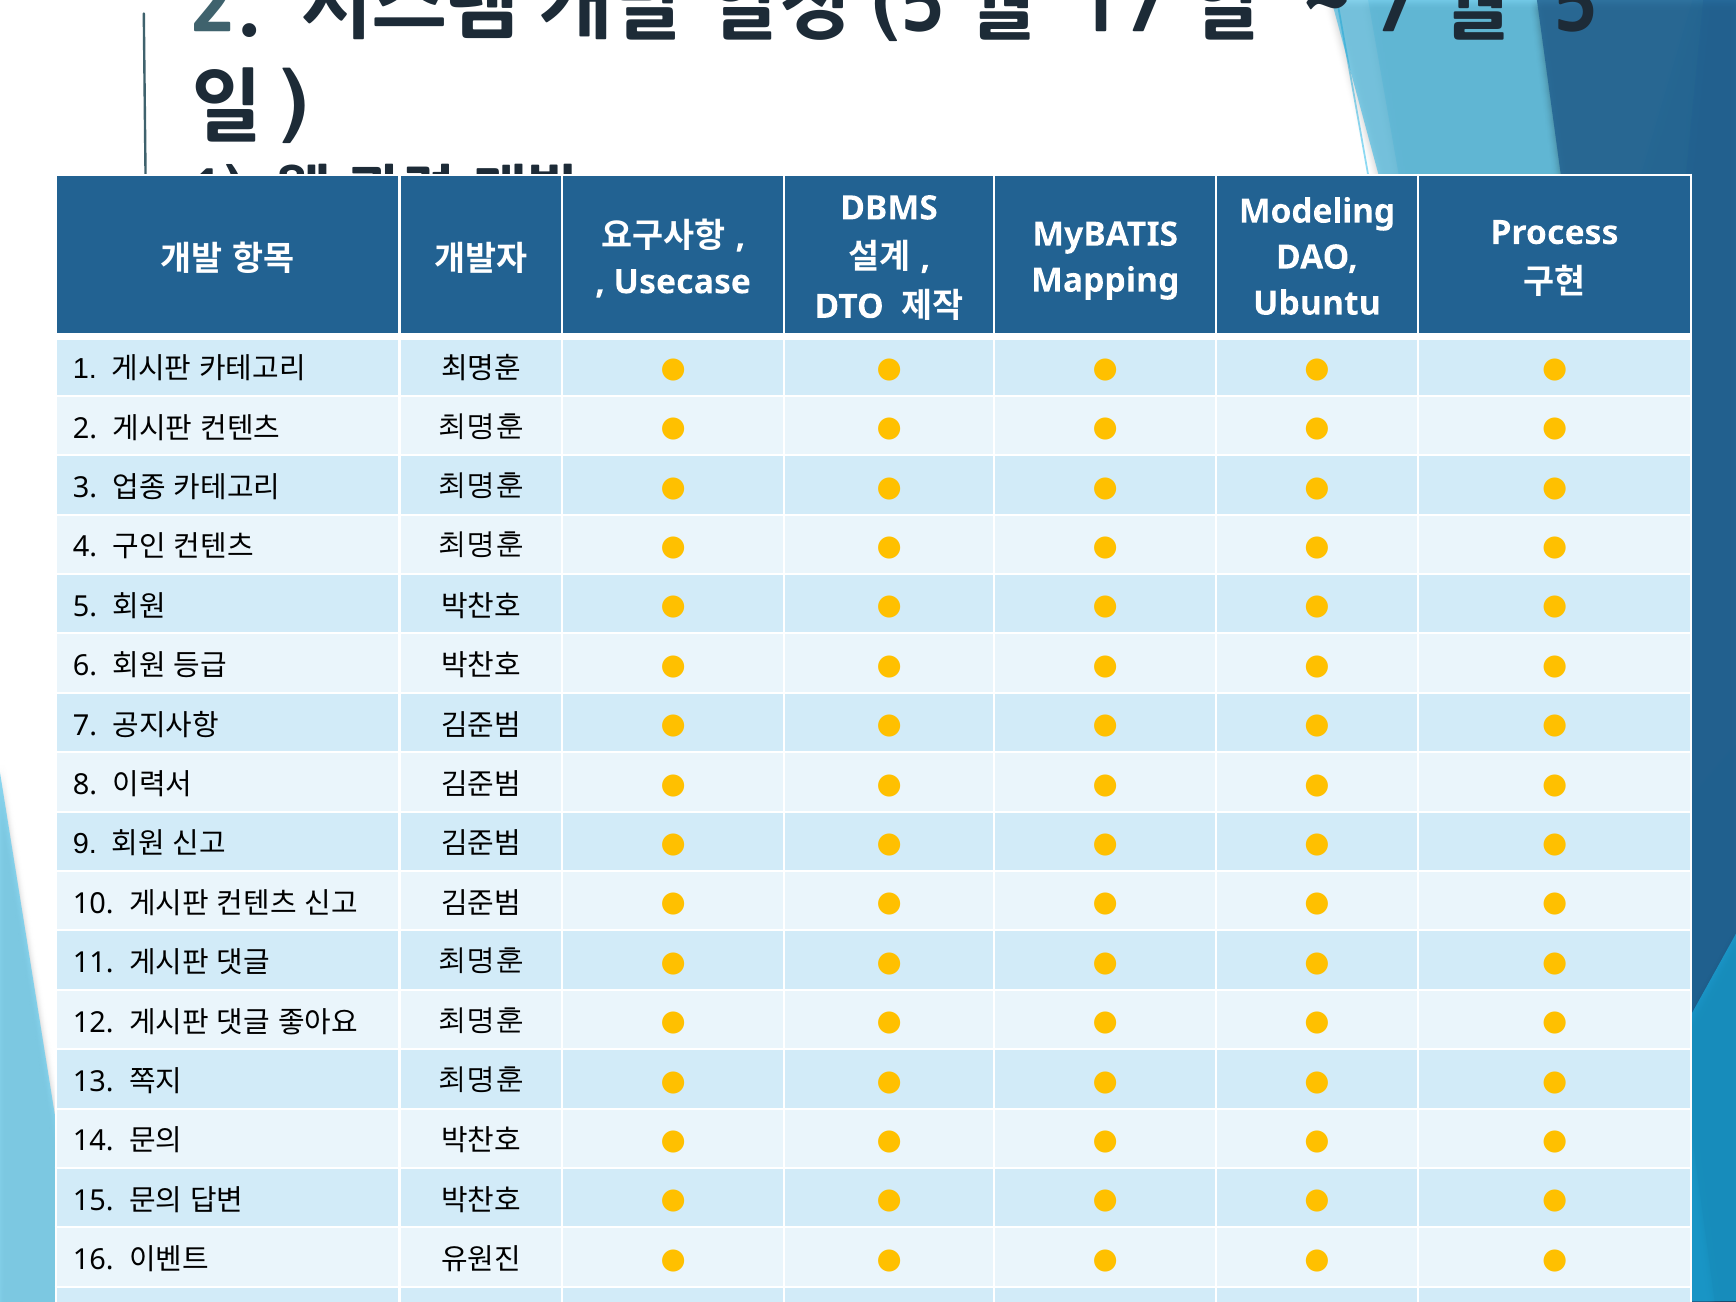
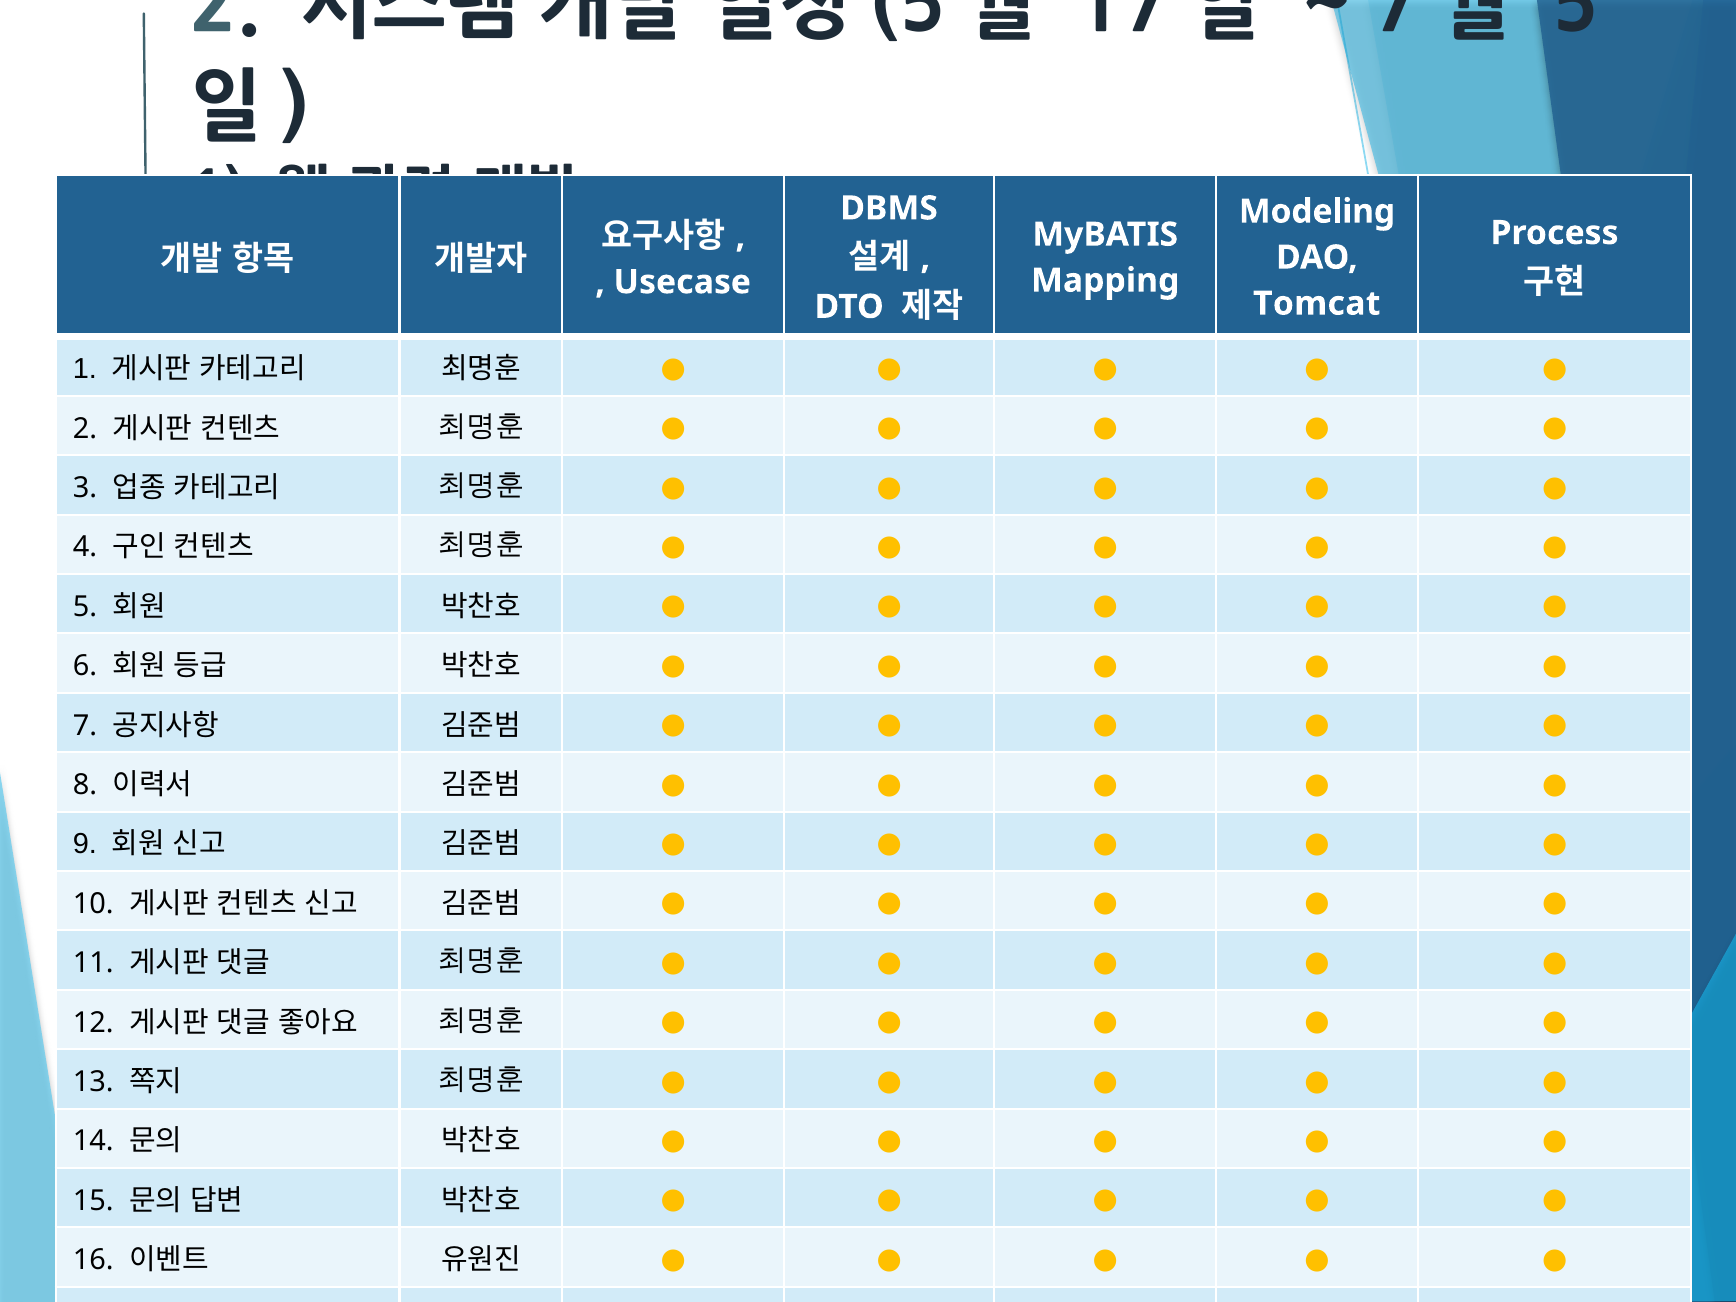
Ubuntu: Ubuntu -> Tomcat (1317, 304)
